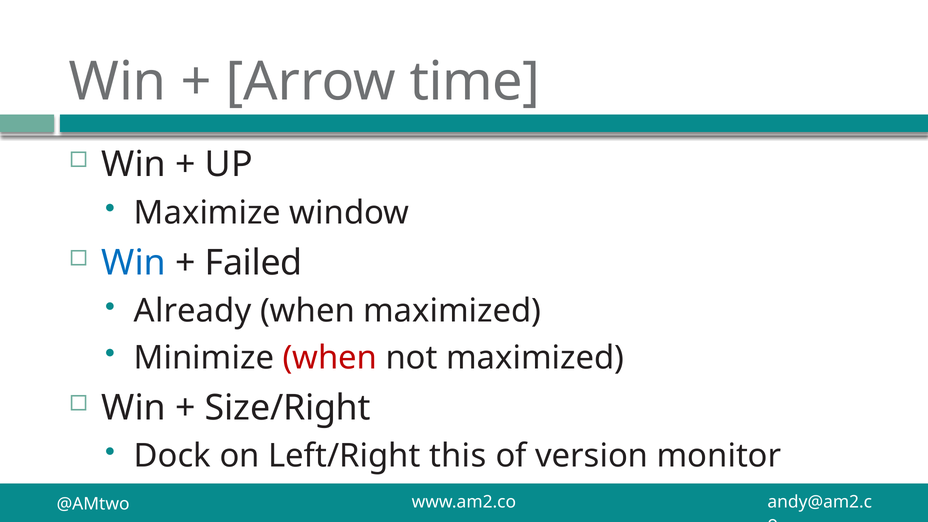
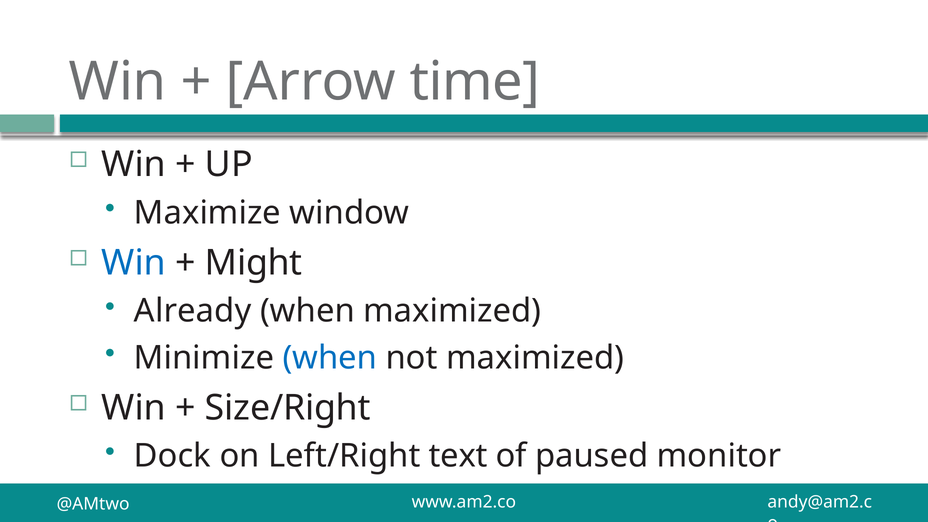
Failed: Failed -> Might (254, 263)
when colour: red -> blue (330, 358)
this: this -> text (458, 456)
version: version -> paused (592, 456)
